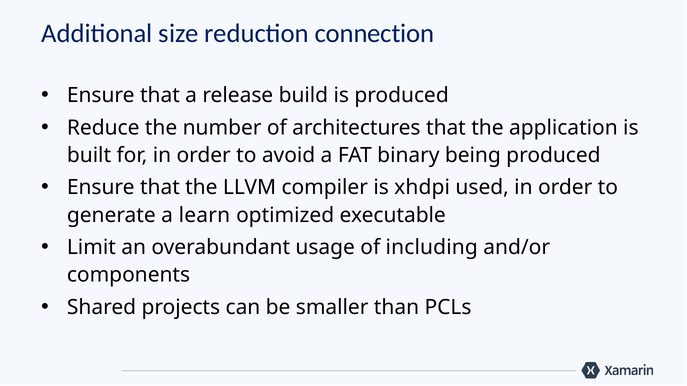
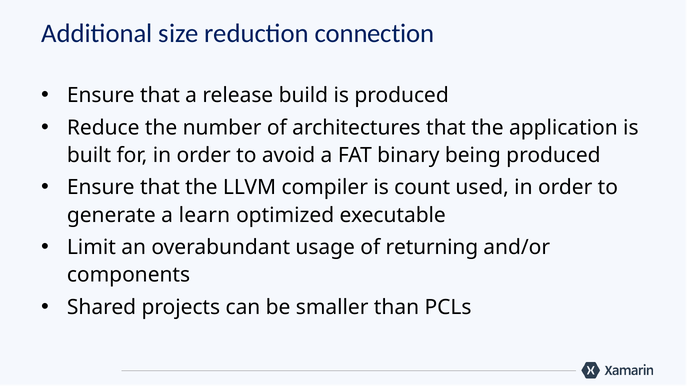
xhdpi: xhdpi -> count (422, 188)
including: including -> returning (432, 248)
